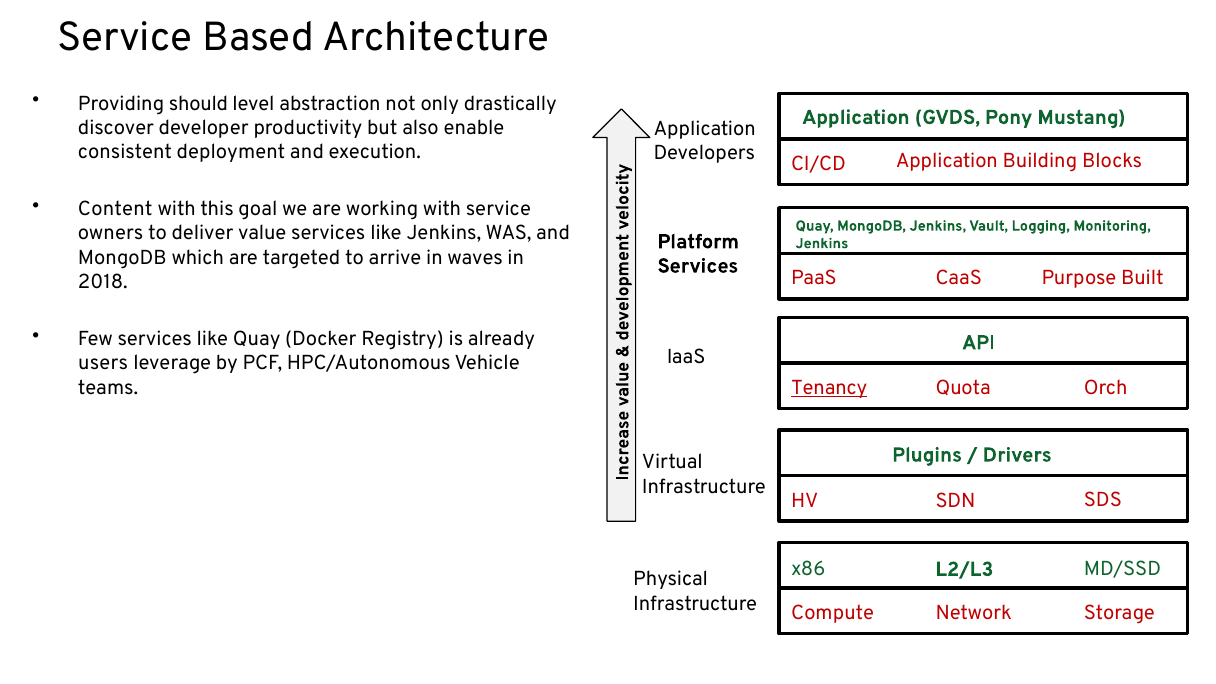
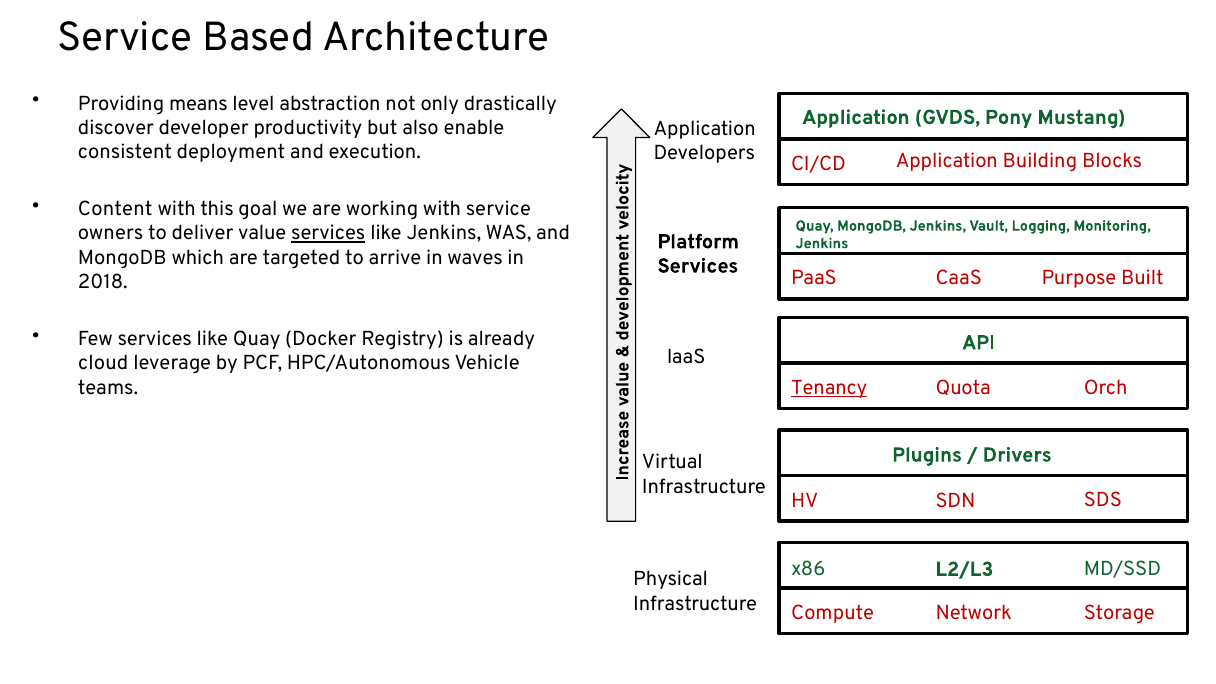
should: should -> means (198, 104)
services underline: none -> present (328, 233)
users: users -> cloud (103, 363)
